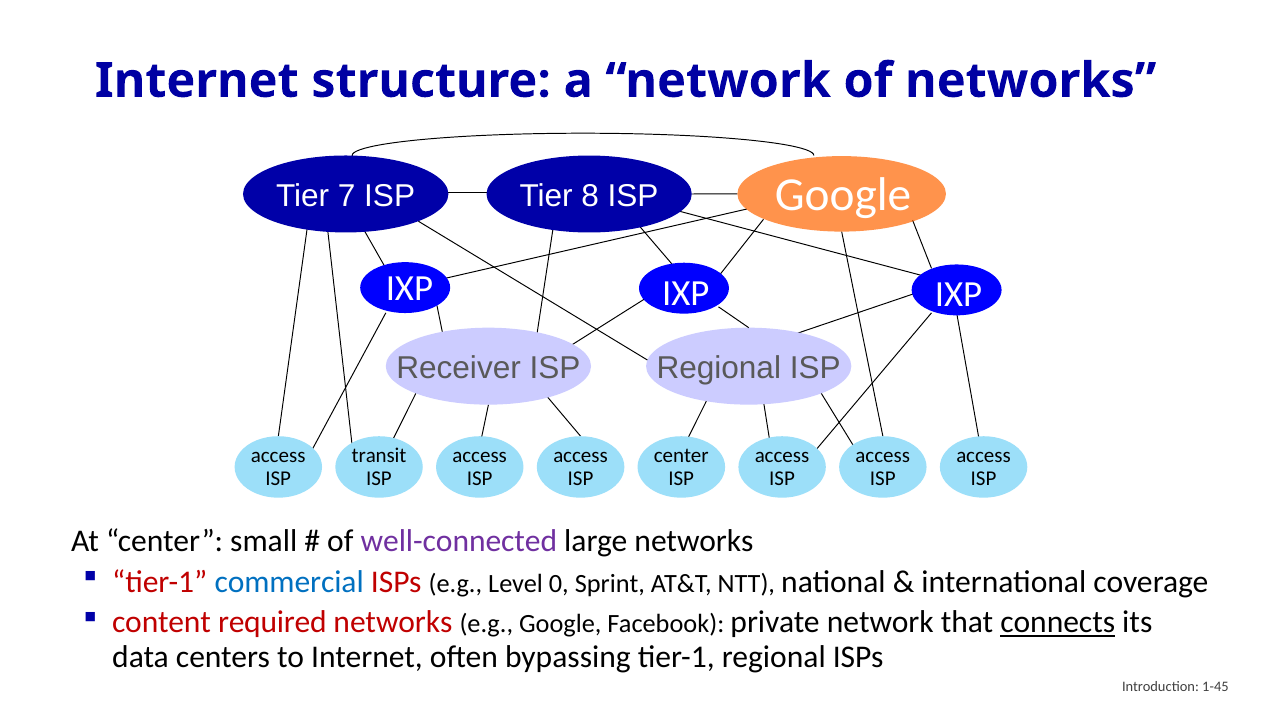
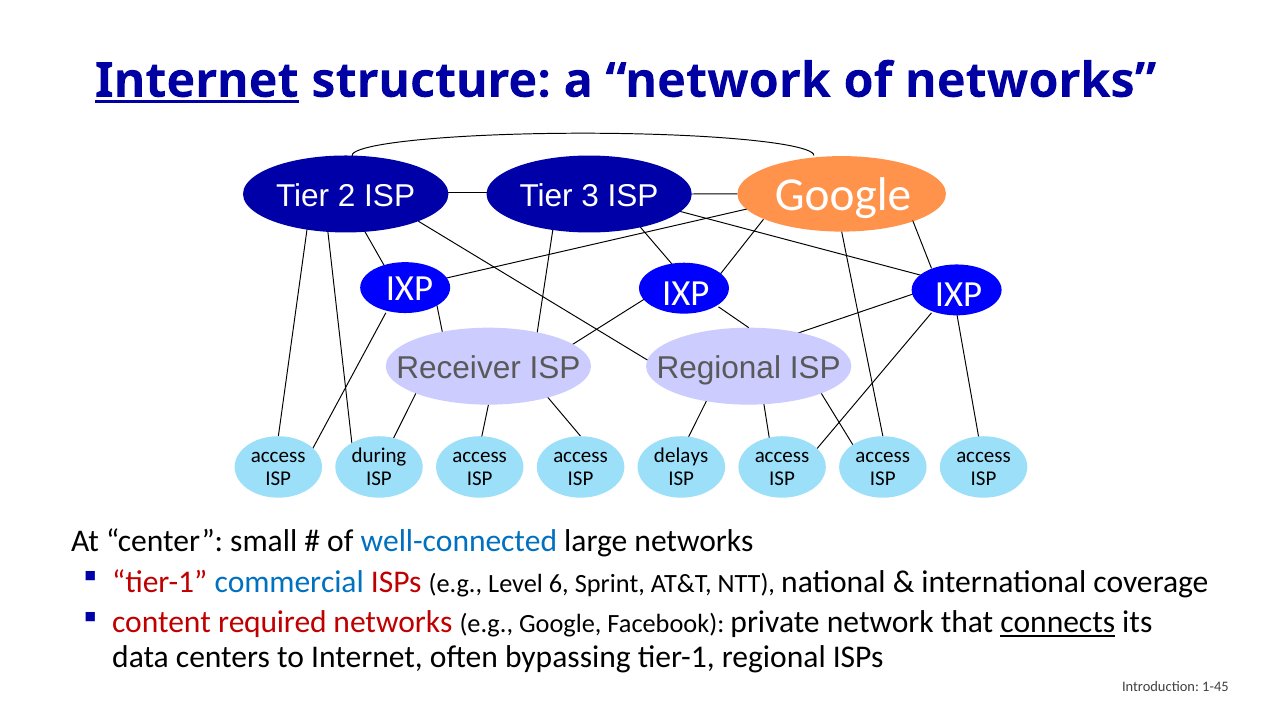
Internet underline: none -> present (197, 81)
7: 7 -> 2 (347, 196)
8: 8 -> 3 (590, 196)
transit: transit -> during (379, 455)
center: center -> delays (681, 455)
well-connected colour: purple -> blue (459, 541)
0: 0 -> 6 (559, 584)
